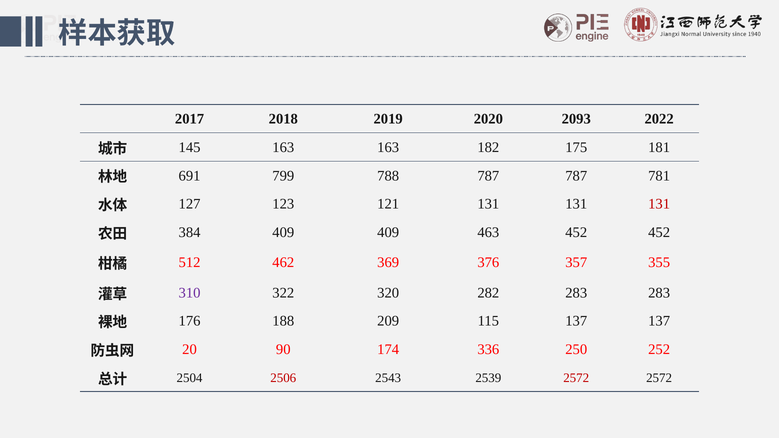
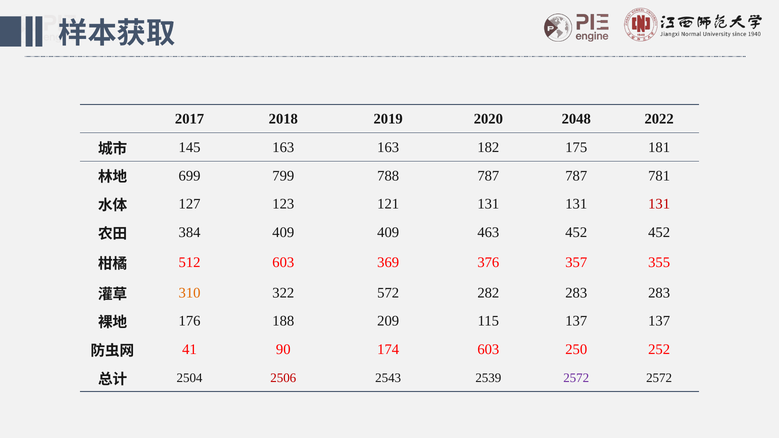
2093: 2093 -> 2048 (576, 119)
691: 691 -> 699 (190, 176)
512 462: 462 -> 603 (283, 263)
310 colour: purple -> orange (190, 293)
320: 320 -> 572 (388, 293)
20: 20 -> 41 (190, 350)
174 336: 336 -> 603 (488, 350)
2572 colour: red -> purple (576, 378)
